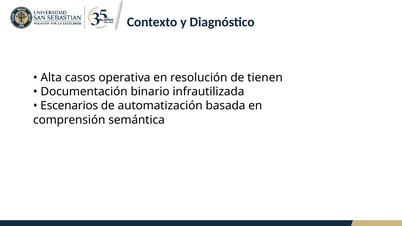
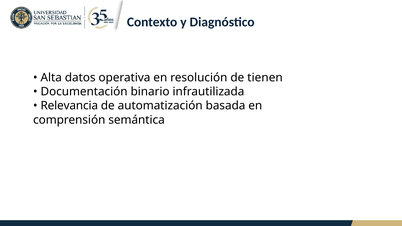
casos: casos -> datos (80, 78)
Escenarios: Escenarios -> Relevancia (69, 106)
